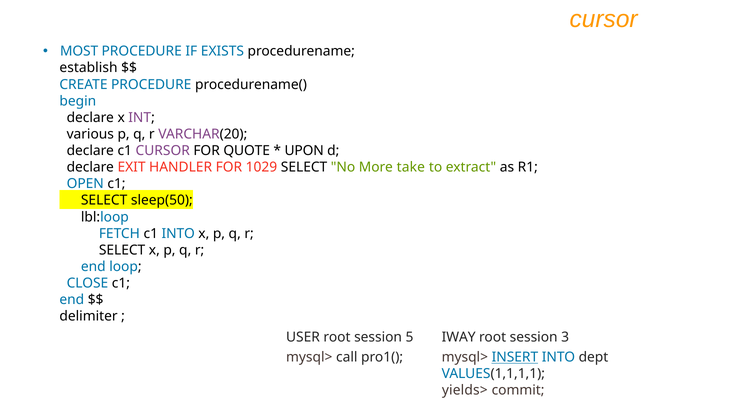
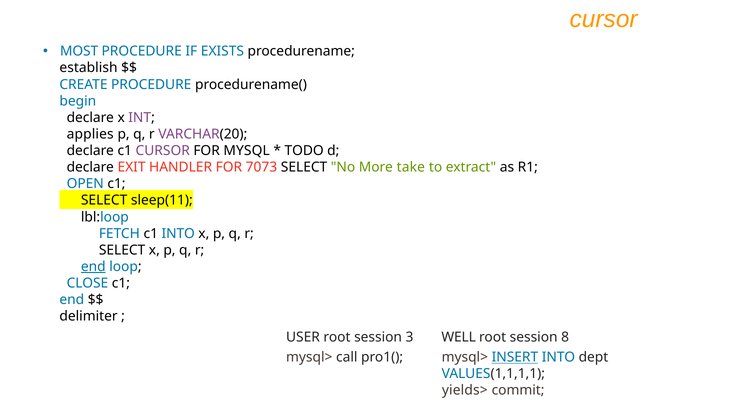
various: various -> applies (90, 134)
QUOTE: QUOTE -> MYSQL (247, 151)
UPON: UPON -> TODO (304, 151)
1029: 1029 -> 7073 (261, 167)
sleep(50: sleep(50 -> sleep(11 (162, 200)
end underline: none -> present (93, 266)
5: 5 -> 3 (410, 337)
IWAY: IWAY -> WELL (459, 337)
3: 3 -> 8 (565, 337)
